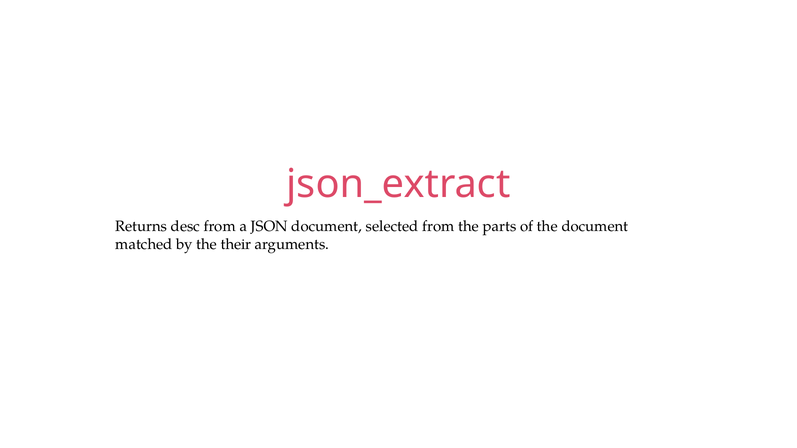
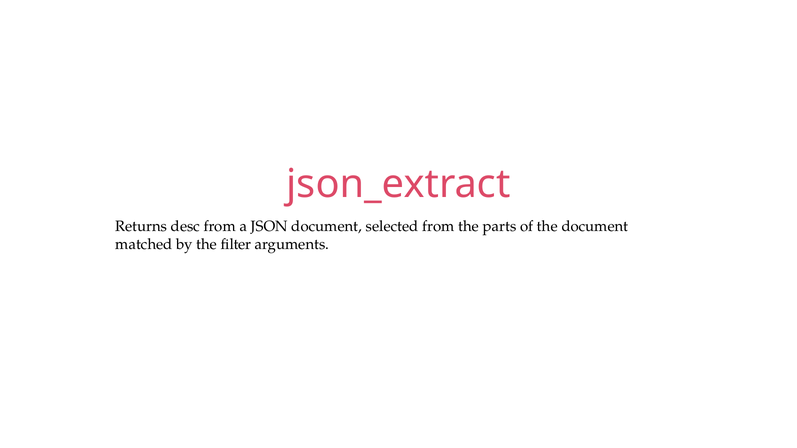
their: their -> filter (236, 244)
